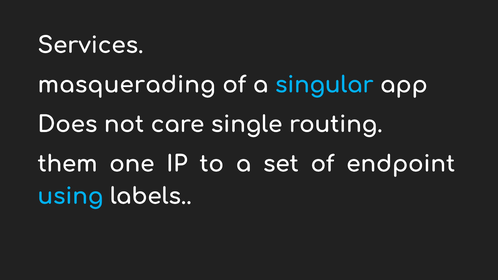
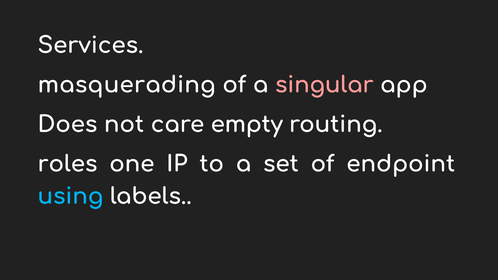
singular colour: light blue -> pink (324, 85)
single: single -> empty (247, 125)
them: them -> roles (67, 164)
